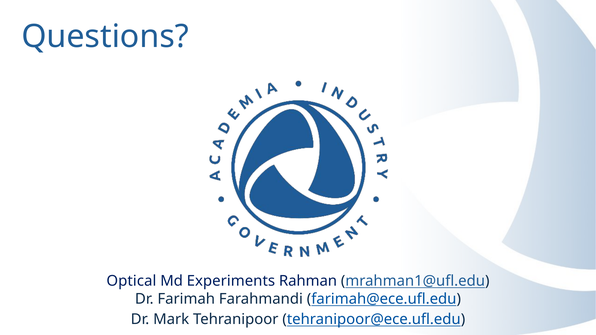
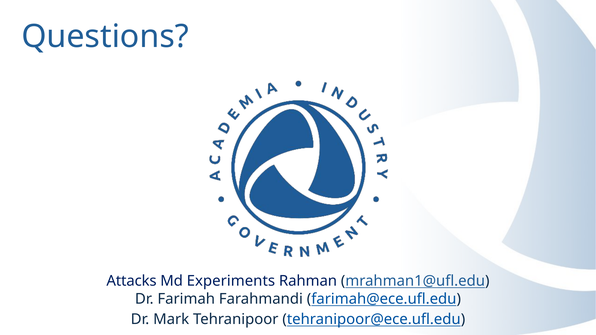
Optical: Optical -> Attacks (132, 281)
